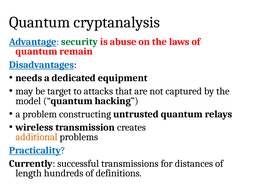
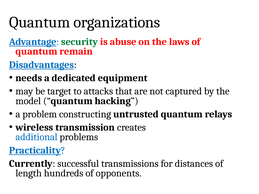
cryptanalysis: cryptanalysis -> organizations (117, 22)
additional colour: orange -> blue (36, 137)
definitions: definitions -> opponents (119, 173)
